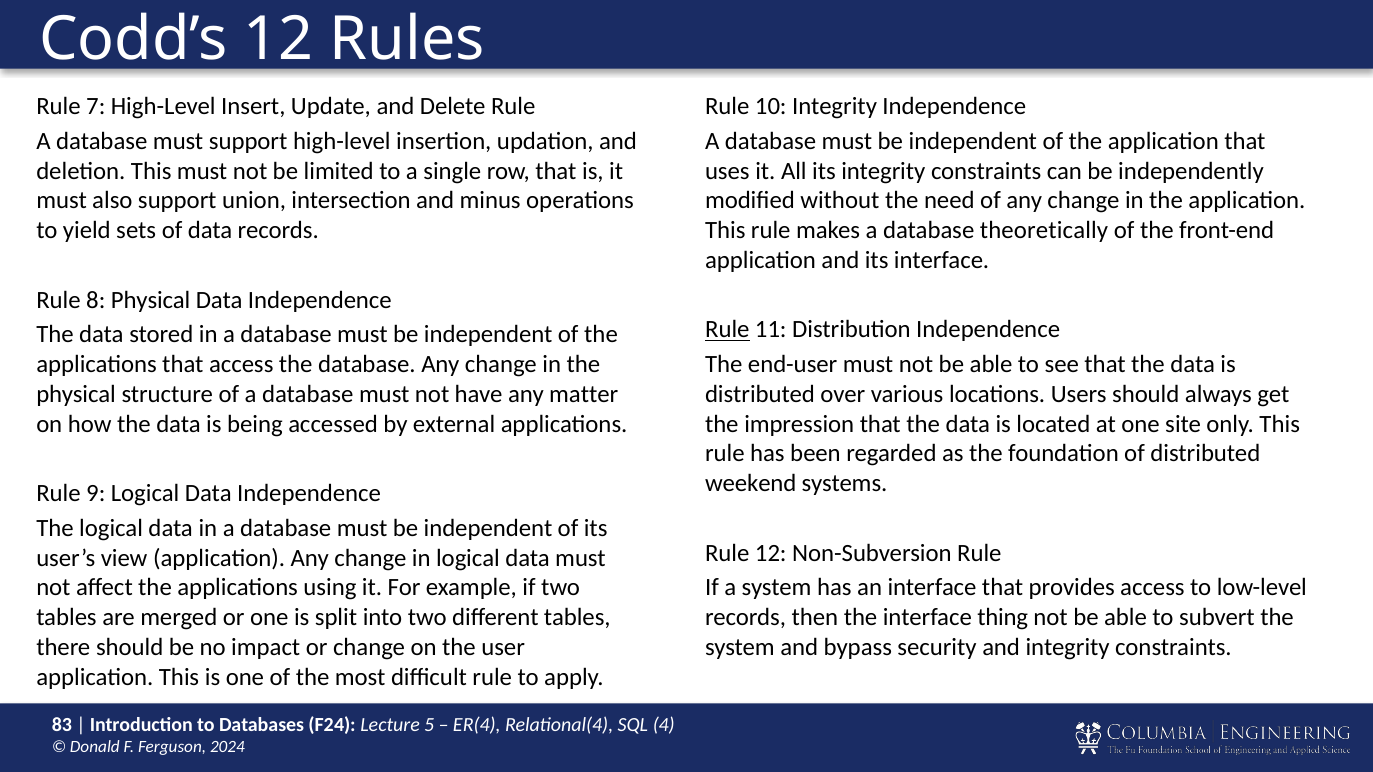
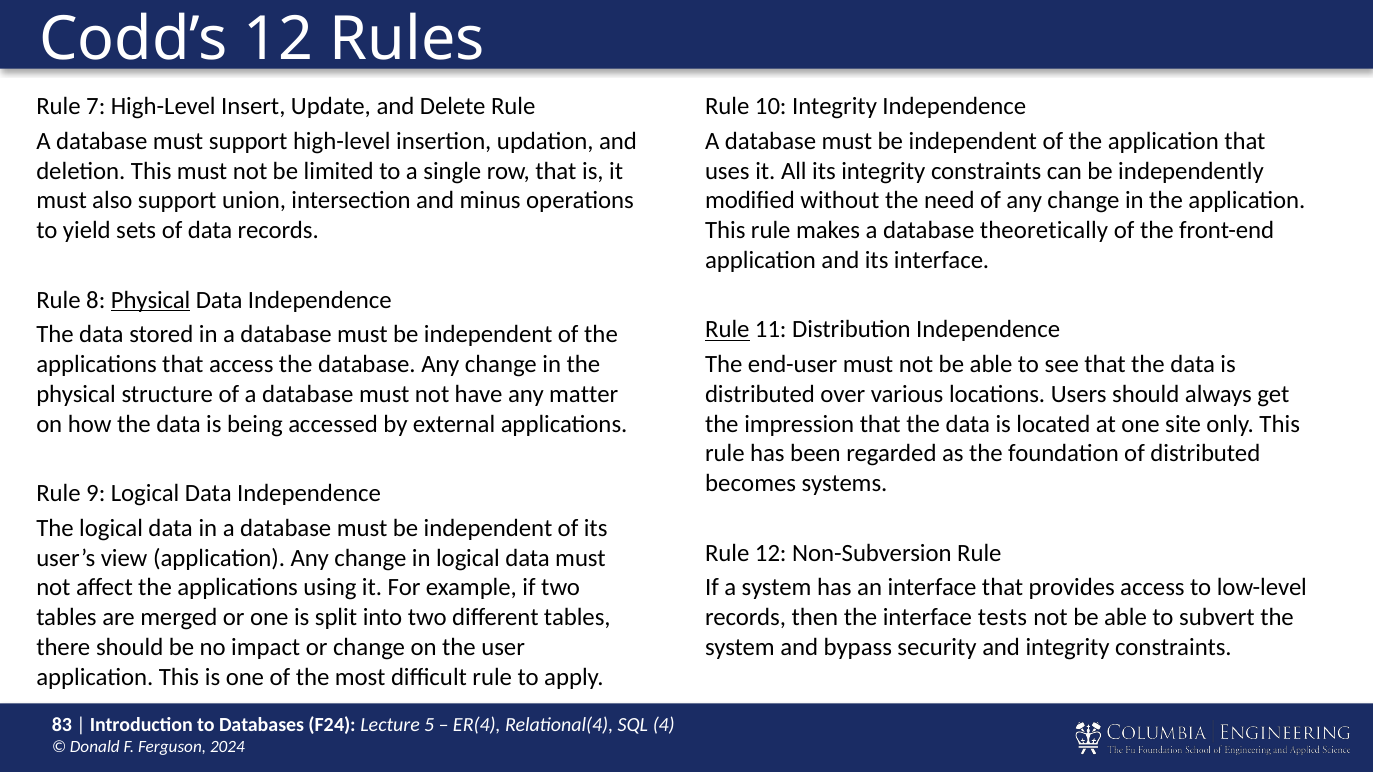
Physical underline: none -> present (151, 300)
weekend: weekend -> becomes (751, 484)
thing: thing -> tests (1003, 618)
